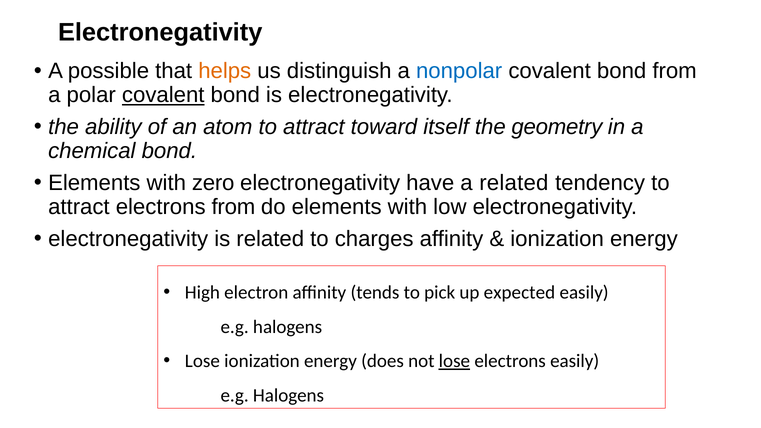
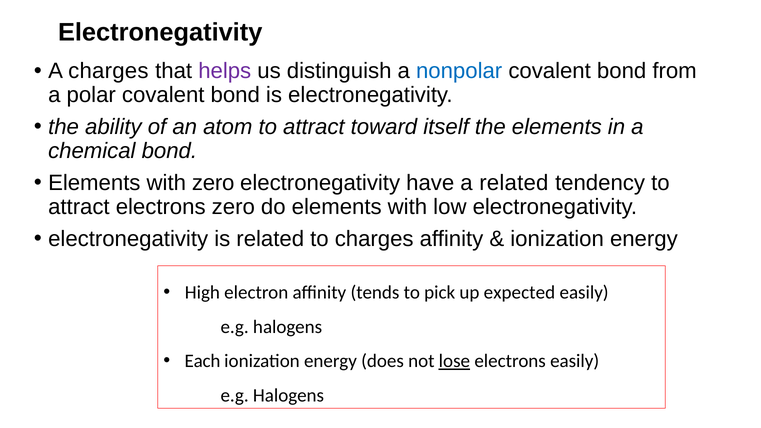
A possible: possible -> charges (108, 71)
helps colour: orange -> purple (225, 71)
covalent underline: present -> none (163, 95)
the geometry: geometry -> elements (557, 127)
electrons from: from -> zero (233, 207)
Lose: Lose -> Each (203, 361)
